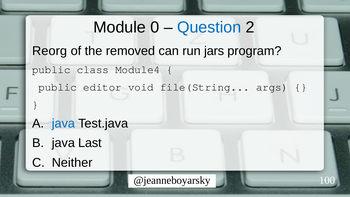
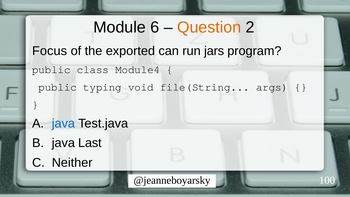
0: 0 -> 6 (155, 27)
Question colour: blue -> orange (209, 27)
Reorg: Reorg -> Focus (50, 51)
removed: removed -> exported (130, 51)
editor: editor -> typing (102, 87)
